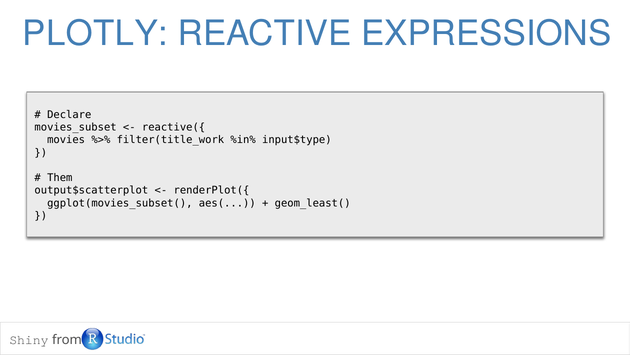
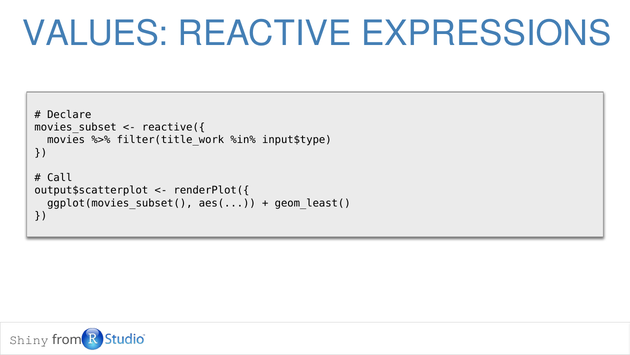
PLOTLY: PLOTLY -> VALUES (95, 34)
Them: Them -> Call (60, 177)
